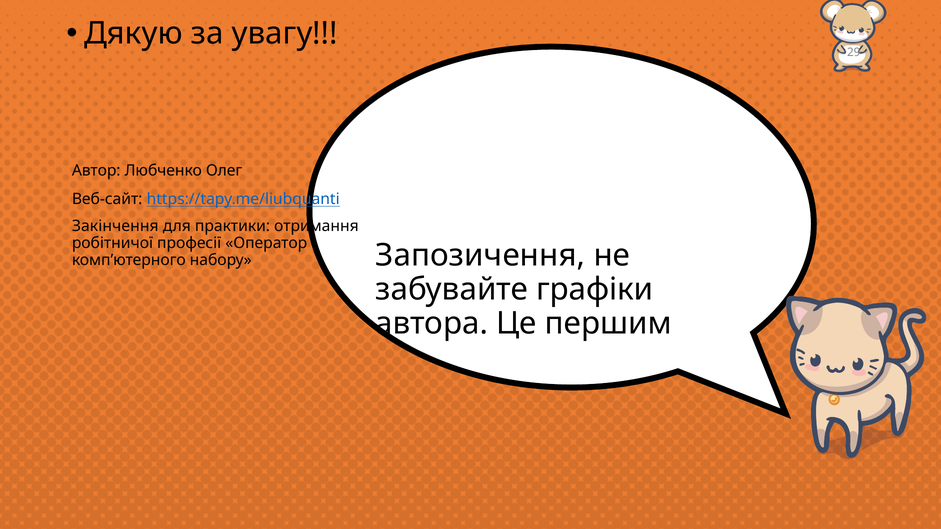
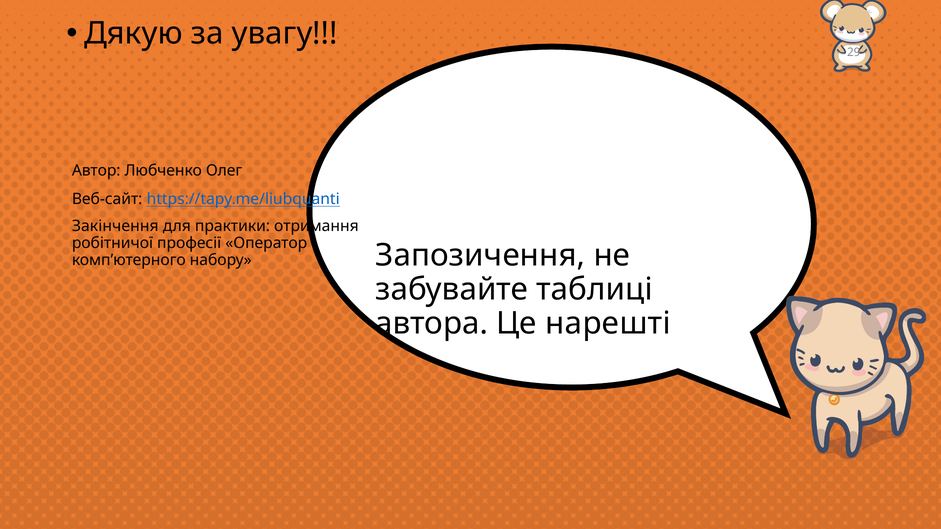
графіки: графіки -> таблиці (595, 290)
першим: першим -> нарешті (608, 324)
